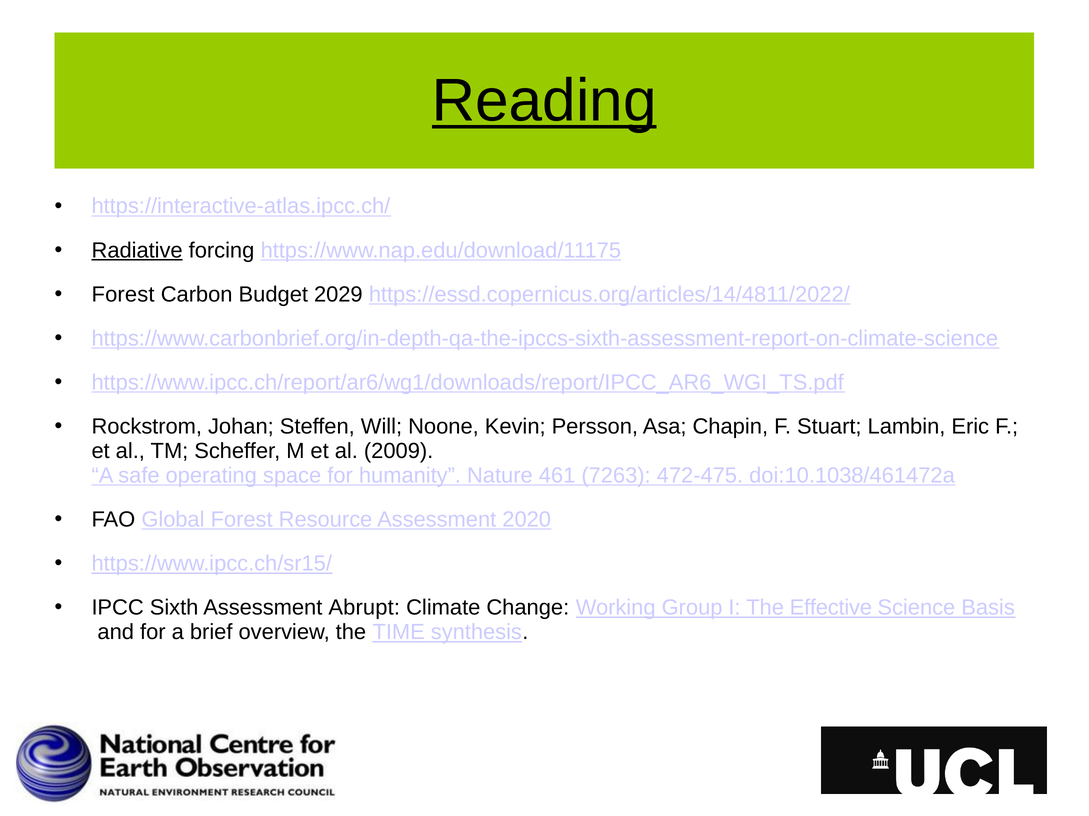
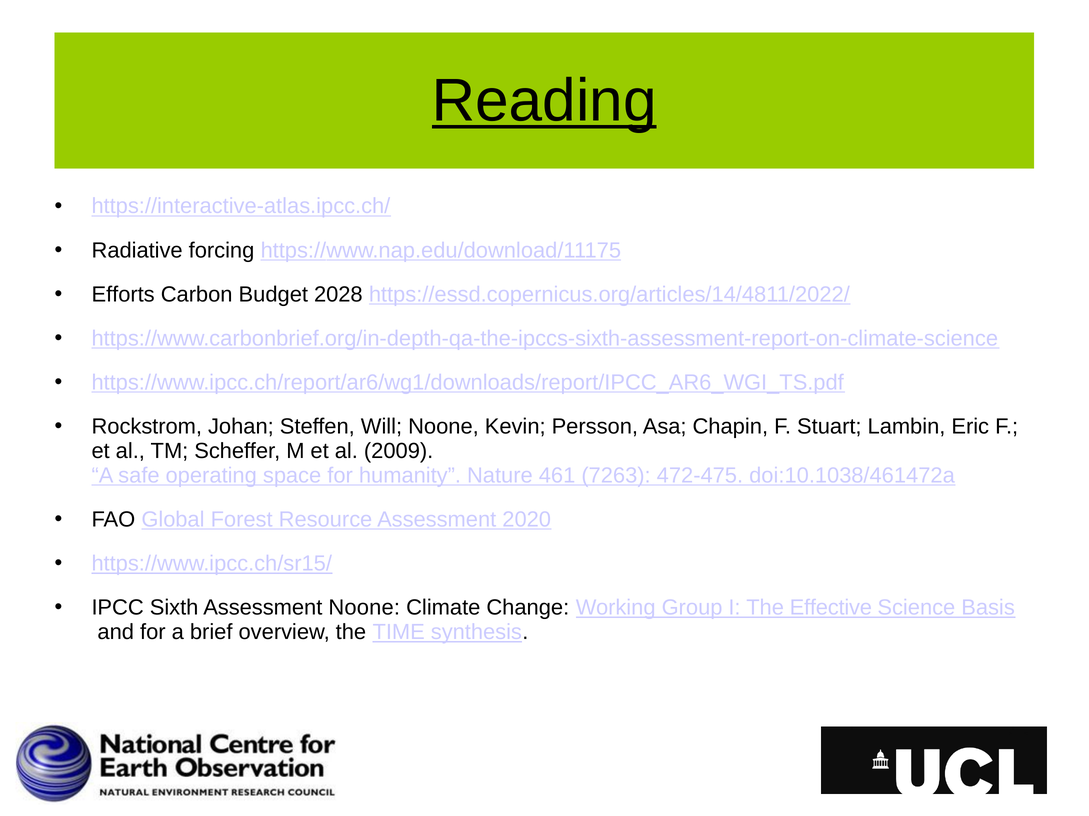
Radiative underline: present -> none (137, 250)
Forest: Forest -> Efforts (123, 295)
2029: 2029 -> 2028 (338, 295)
Assessment Abrupt: Abrupt -> Noone (364, 608)
